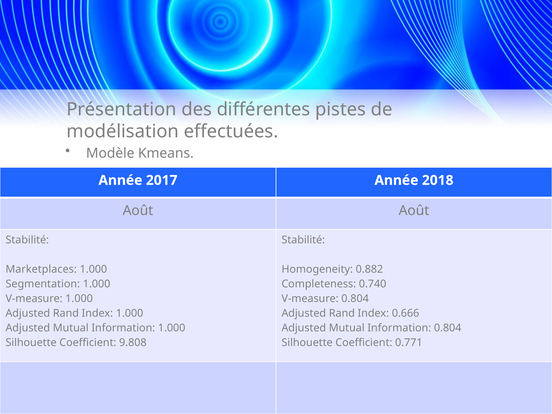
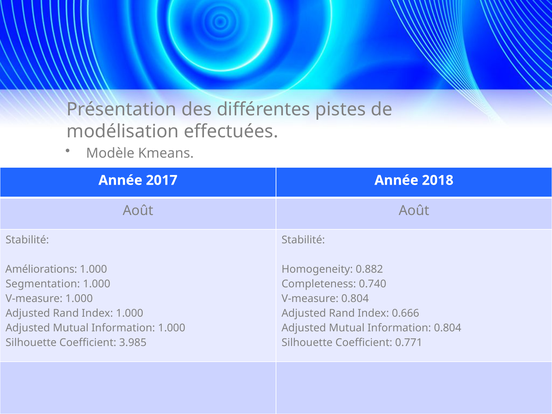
Marketplaces: Marketplaces -> Améliorations (41, 269)
9.808: 9.808 -> 3.985 (133, 342)
